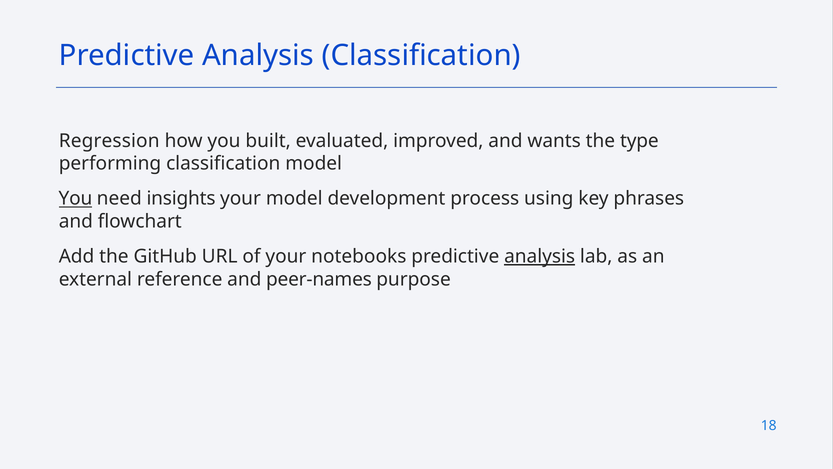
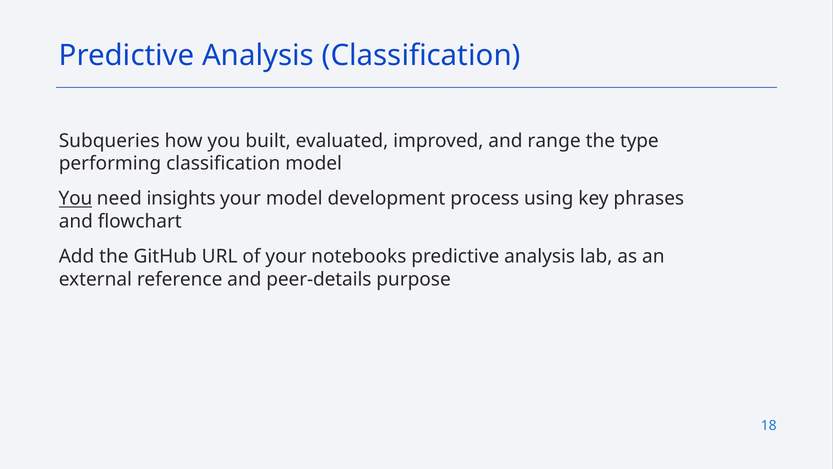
Regression: Regression -> Subqueries (109, 141)
wants: wants -> range (554, 141)
analysis underline: present -> none (540, 256)
peer-names: peer-names -> peer-details (319, 279)
